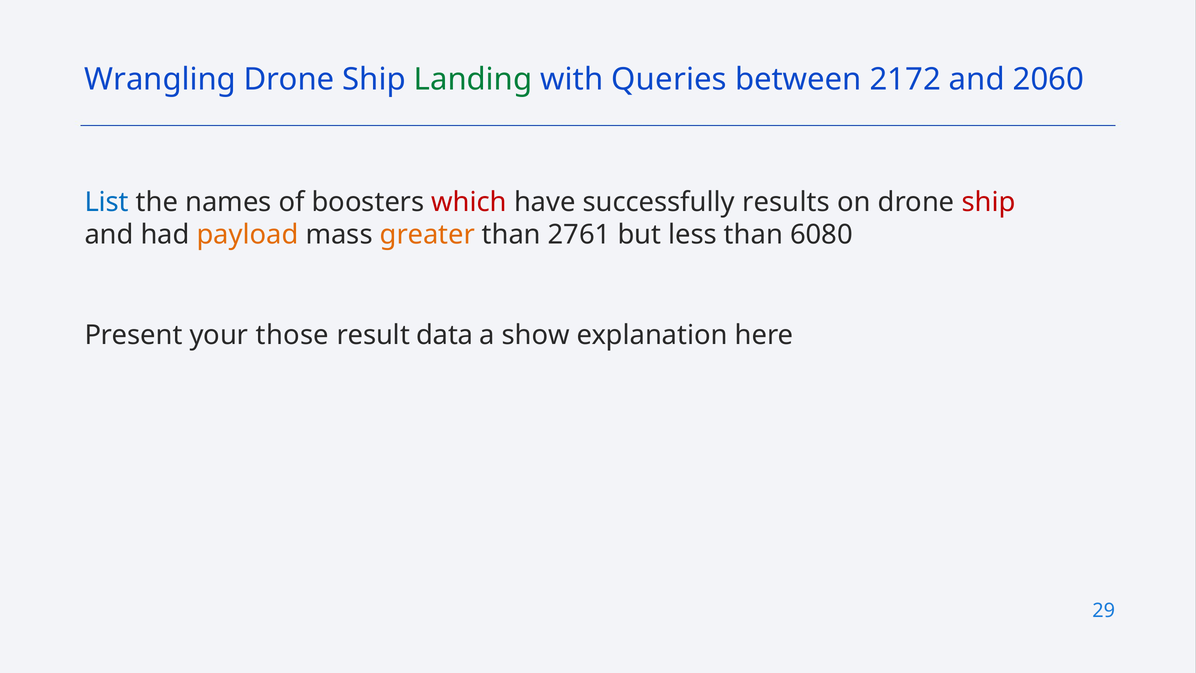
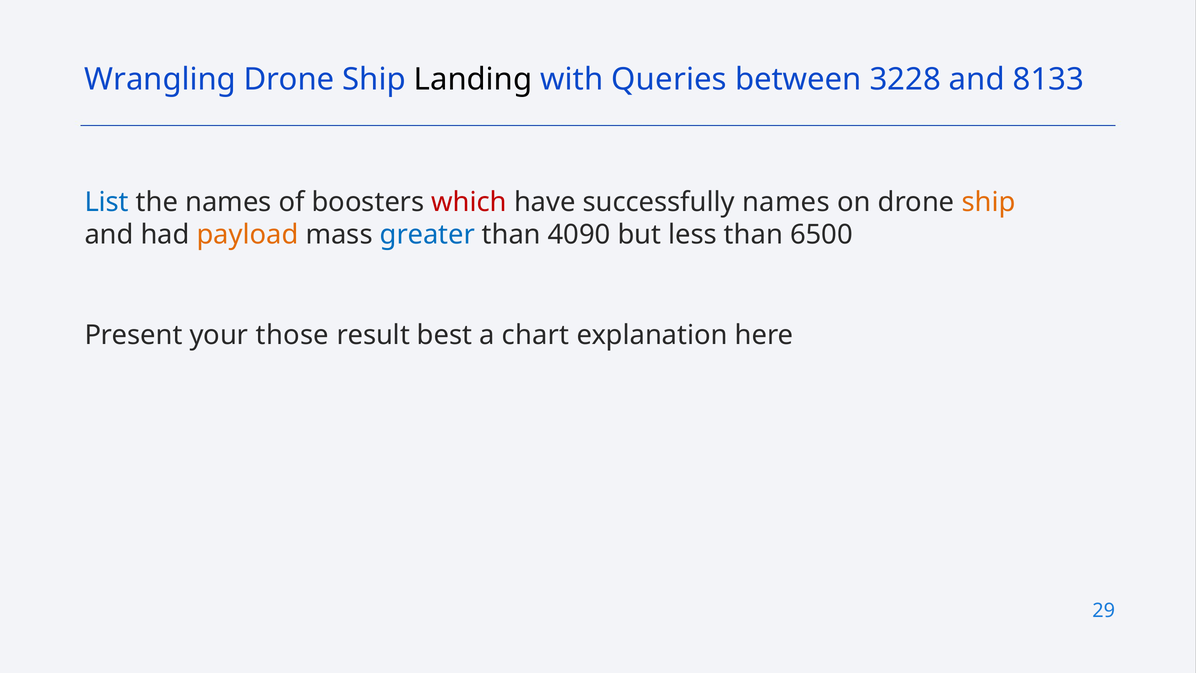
Landing colour: green -> black (473, 80)
2172: 2172 -> 3228 (905, 80)
2060: 2060 -> 8133 (1048, 80)
successfully results: results -> names (786, 202)
ship colour: red -> orange (988, 202)
greater colour: orange -> blue (427, 235)
2761: 2761 -> 4090 (579, 235)
6080: 6080 -> 6500 (821, 235)
data: data -> best (445, 335)
show: show -> chart (536, 335)
